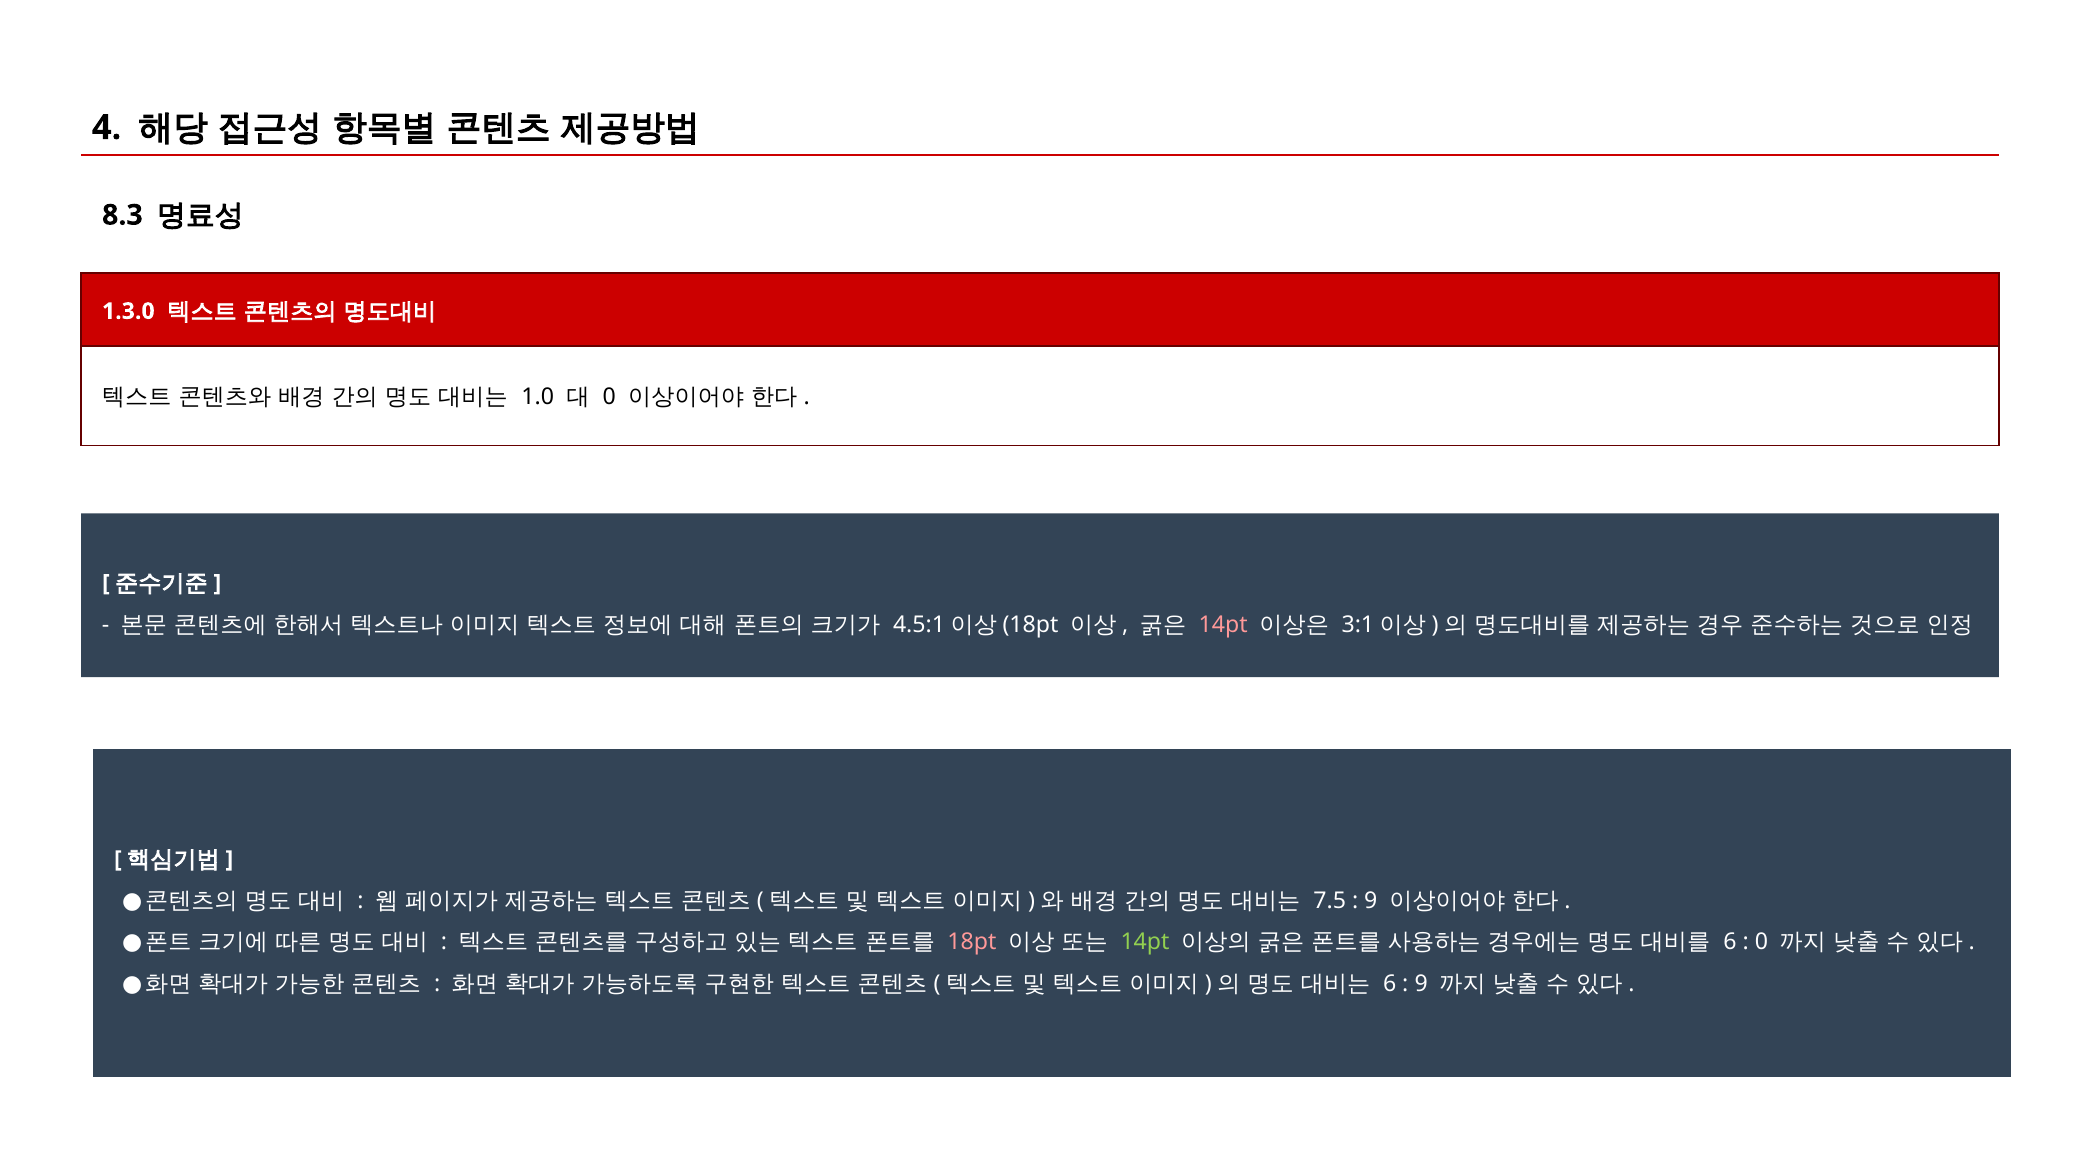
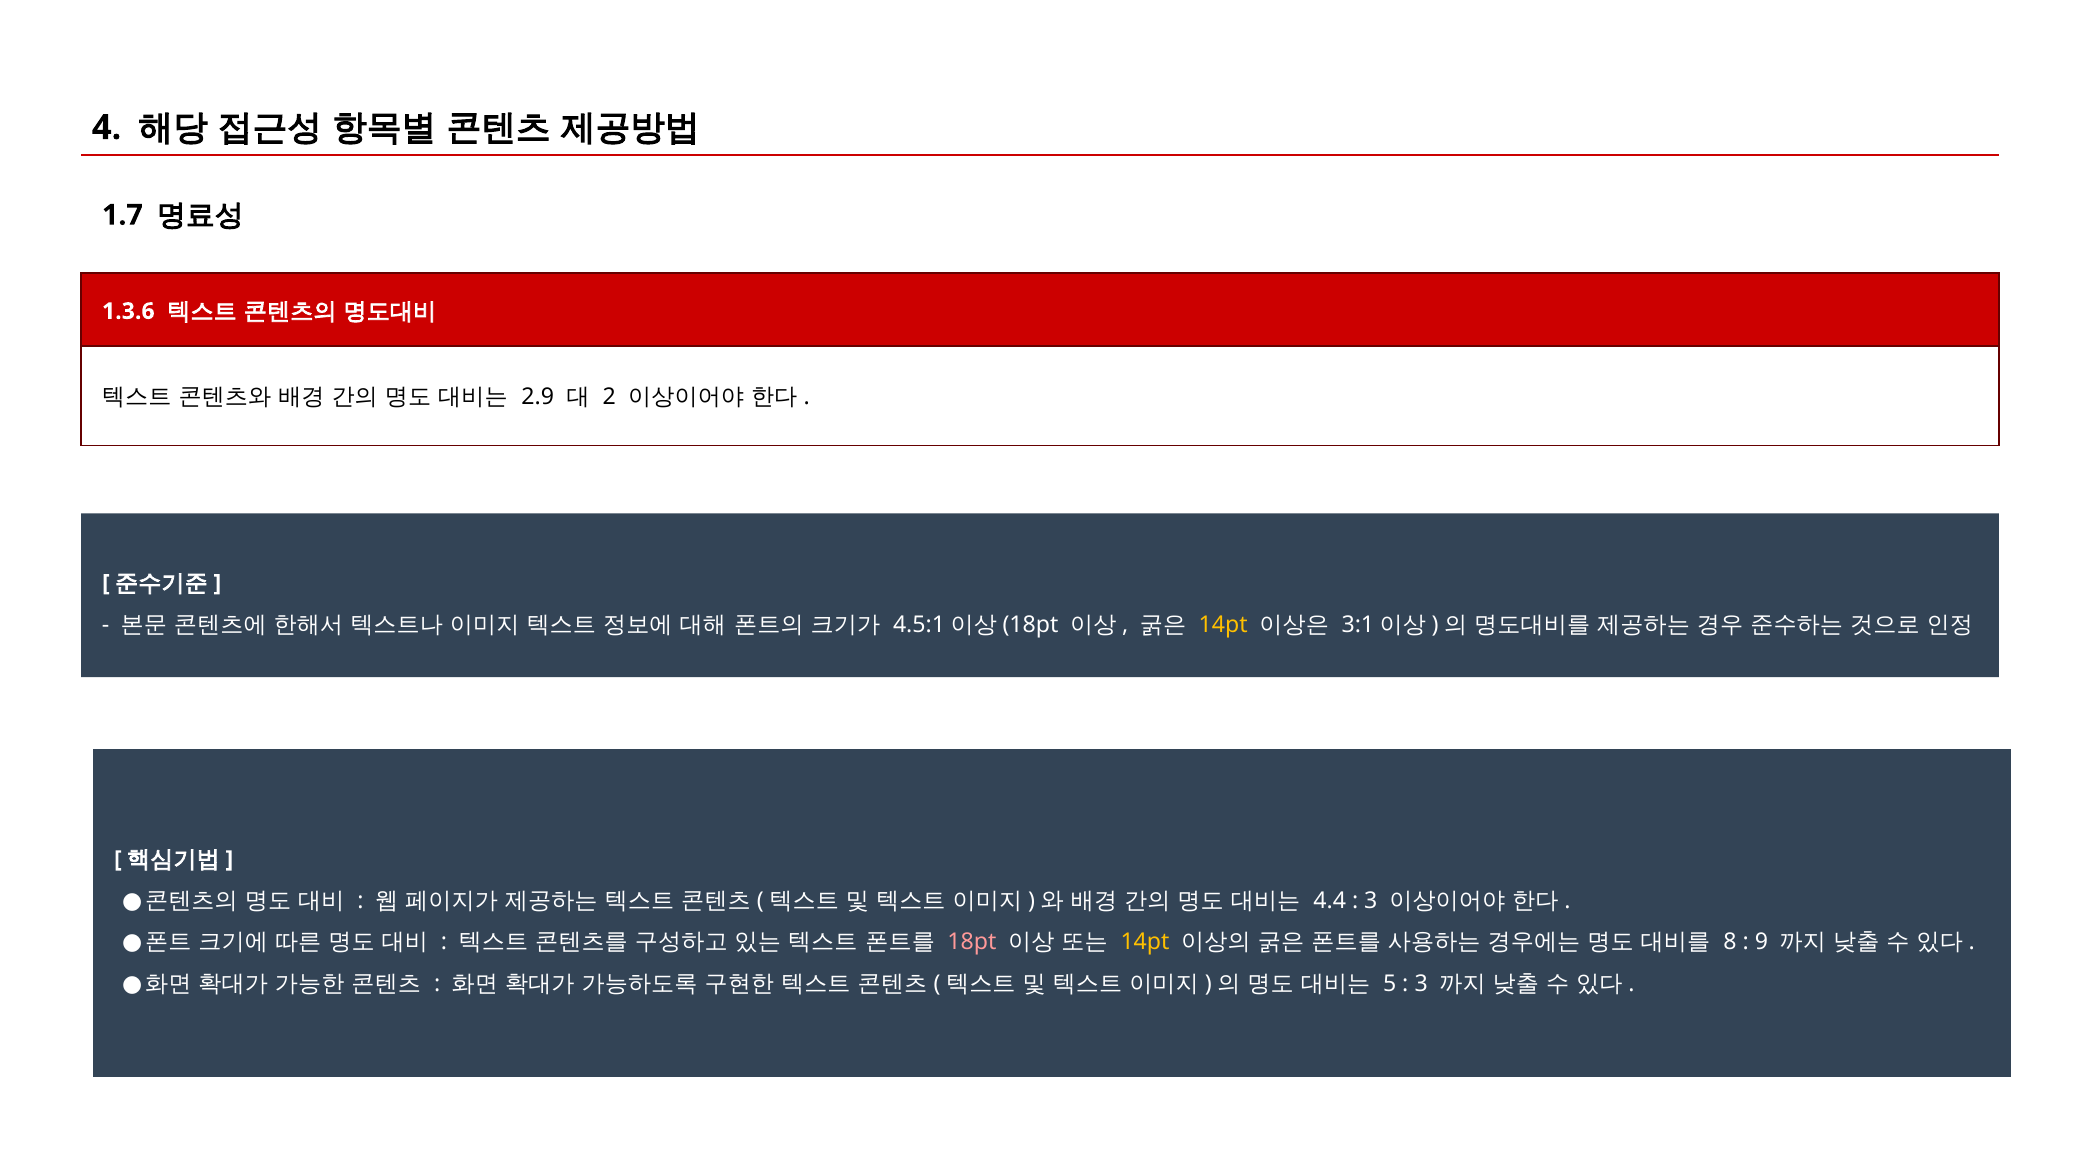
8.3: 8.3 -> 1.7 (122, 215)
1.3.0: 1.3.0 -> 1.3.6 (128, 311)
1.0: 1.0 -> 2.9 (538, 397)
0: 0 -> 2 (609, 397)
14pt colour: pink -> yellow (1223, 625)
7.5: 7.5 -> 4.4 (1330, 901)
9: 9 -> 3 (1371, 901)
14pt colour: light green -> yellow (1145, 942)
6: 6 -> 8 (1730, 942)
0: 0 -> 9 (1762, 942)
6: 6 -> 5 (1390, 984)
9: 9 -> 3 (1421, 984)
